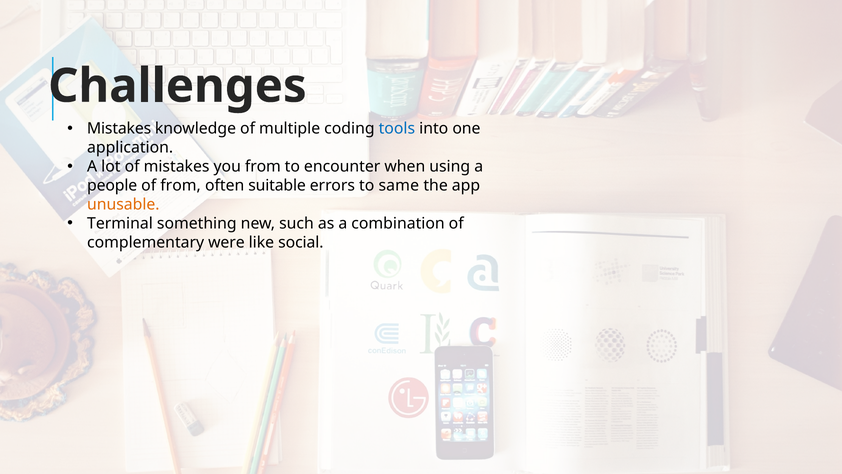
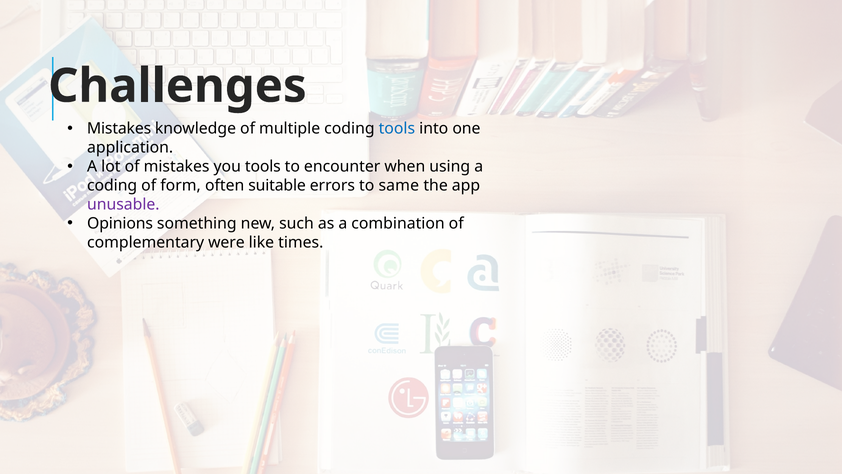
you from: from -> tools (263, 167)
people: people -> coding (112, 185)
of from: from -> form (181, 185)
unusable colour: orange -> purple (123, 204)
Terminal: Terminal -> Opinions (120, 223)
social: social -> times (301, 242)
